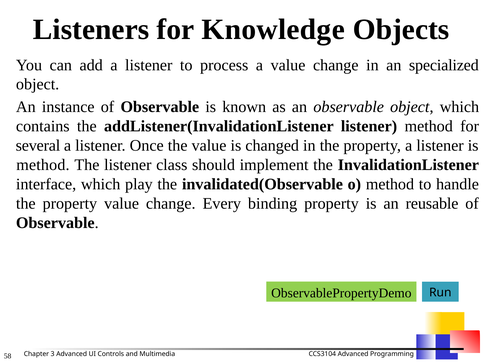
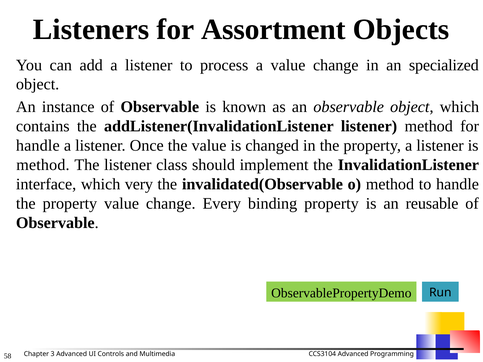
Knowledge: Knowledge -> Assortment (273, 30)
several: several -> handle (38, 146)
play: play -> very (139, 184)
